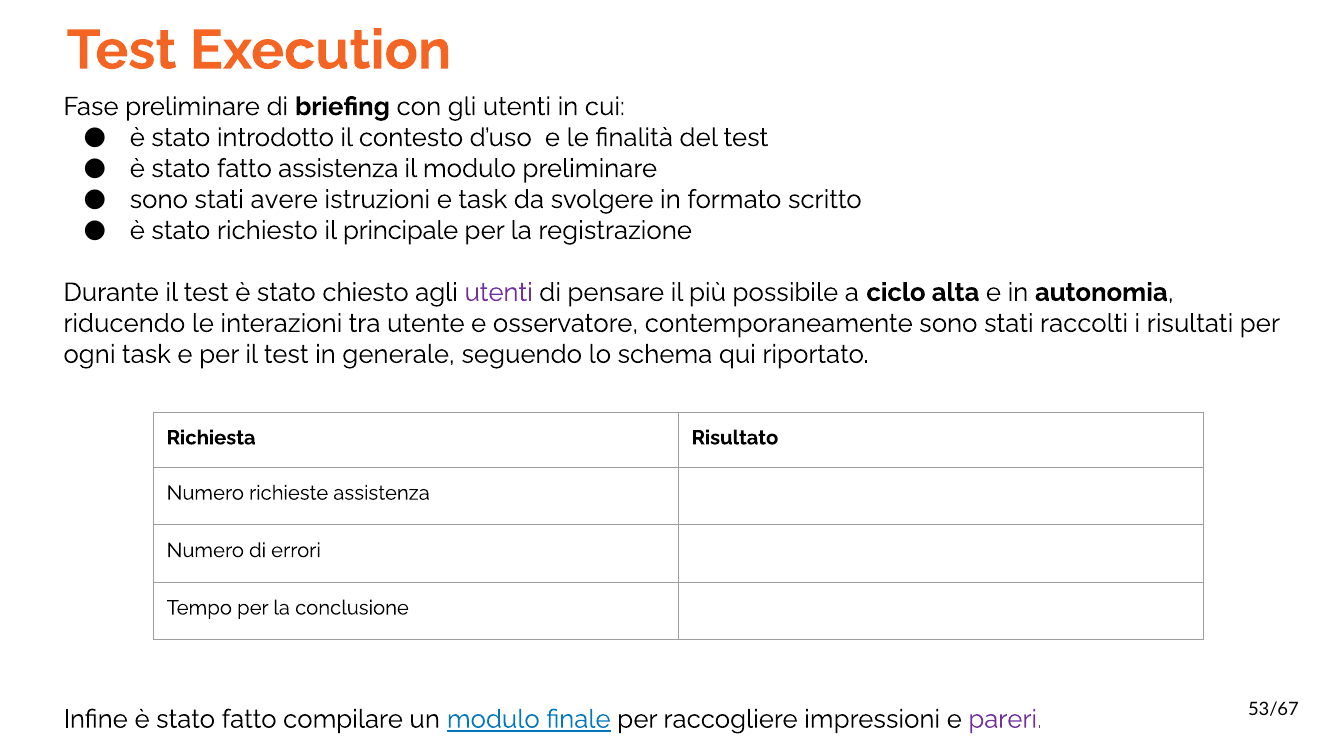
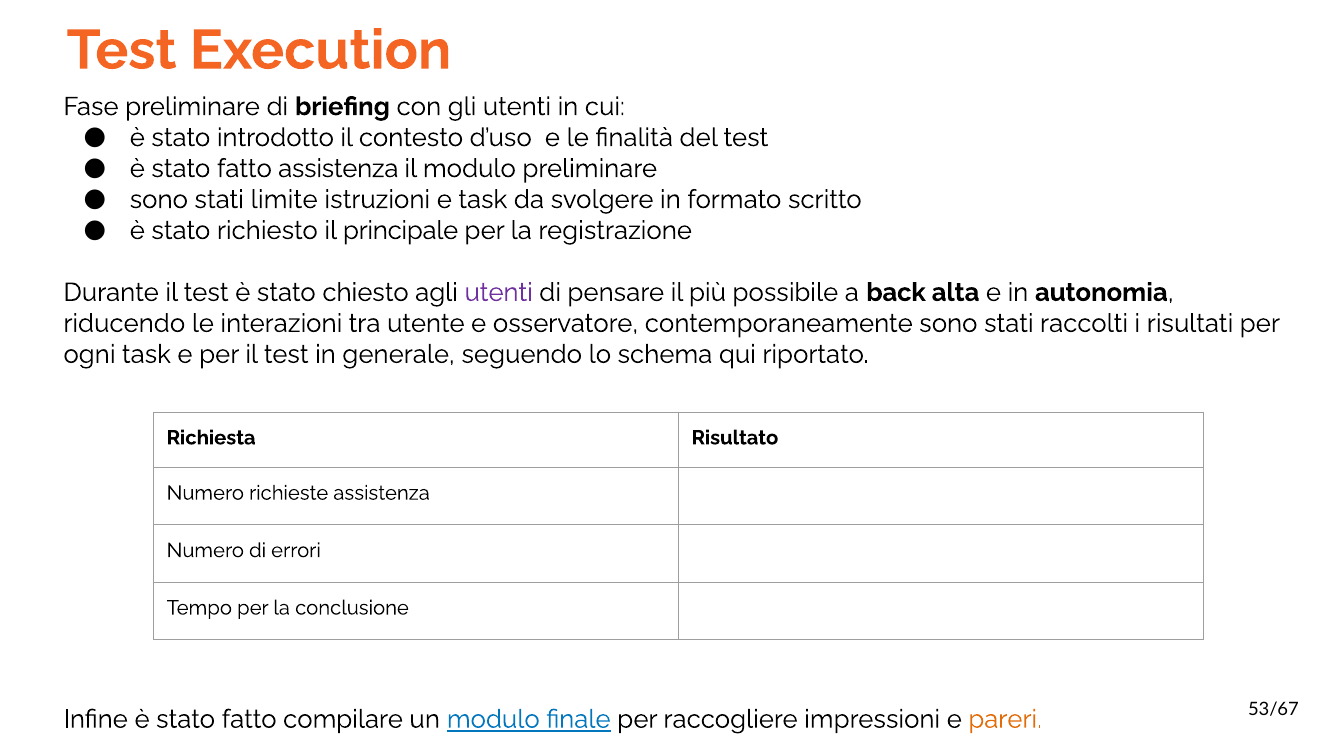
avere: avere -> limite (284, 199)
ciclo: ciclo -> back (896, 292)
pareri colour: purple -> orange (1005, 719)
